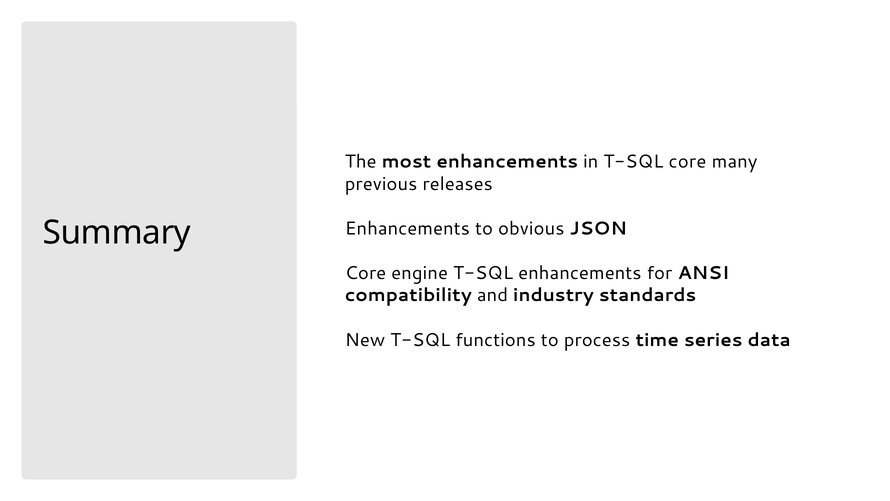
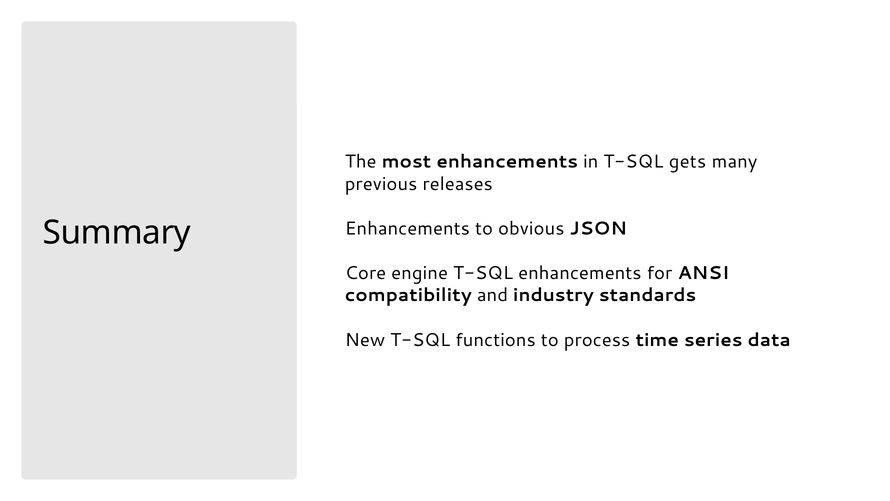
T-SQL core: core -> gets (688, 162)
